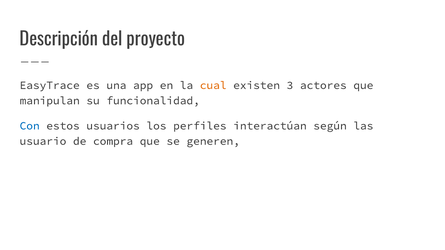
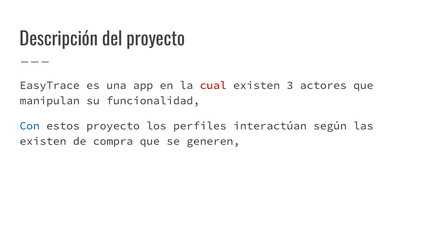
cual colour: orange -> red (213, 85)
estos usuarios: usuarios -> proyecto (113, 126)
usuario: usuario -> existen (43, 141)
